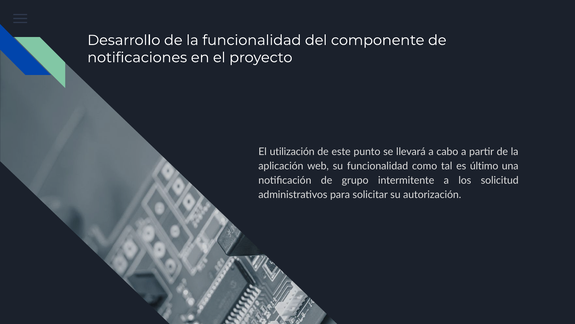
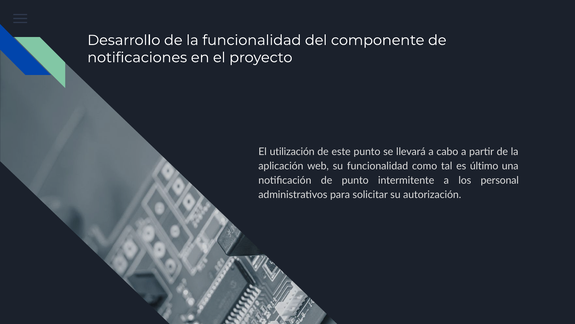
de grupo: grupo -> punto (355, 180)
solicitud: solicitud -> personal (500, 180)
